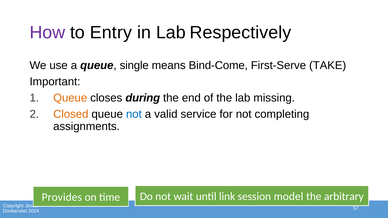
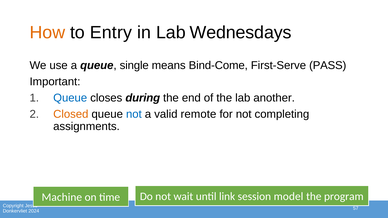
How colour: purple -> orange (47, 33)
Respectively: Respectively -> Wednesdays (241, 33)
TAKE: TAKE -> PASS (328, 66)
Queue colour: orange -> blue (70, 98)
missing: missing -> another (274, 98)
service: service -> remote (198, 114)
Provides: Provides -> Machine (62, 197)
arbitrary: arbitrary -> program (344, 197)
